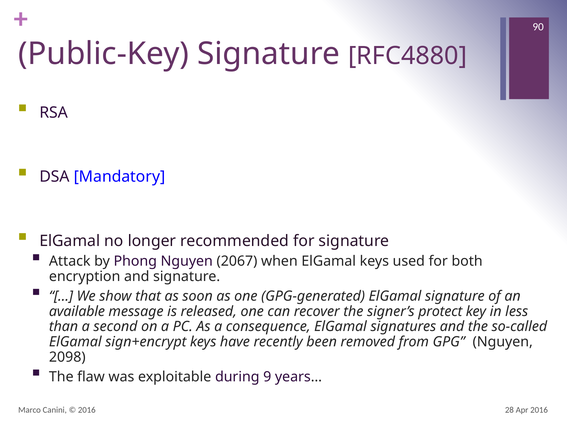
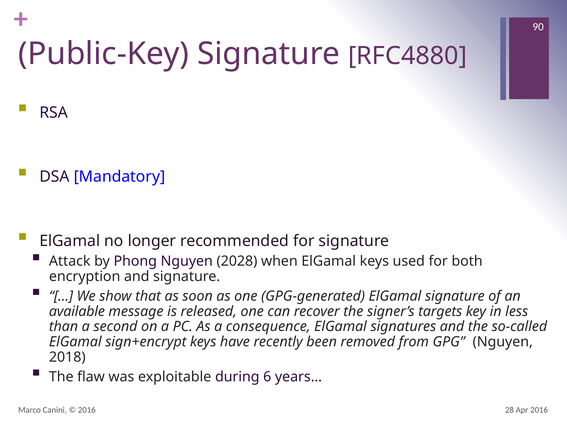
2067: 2067 -> 2028 (237, 261)
protect: protect -> targets (440, 312)
2098: 2098 -> 2018 (67, 357)
9: 9 -> 6 (267, 377)
